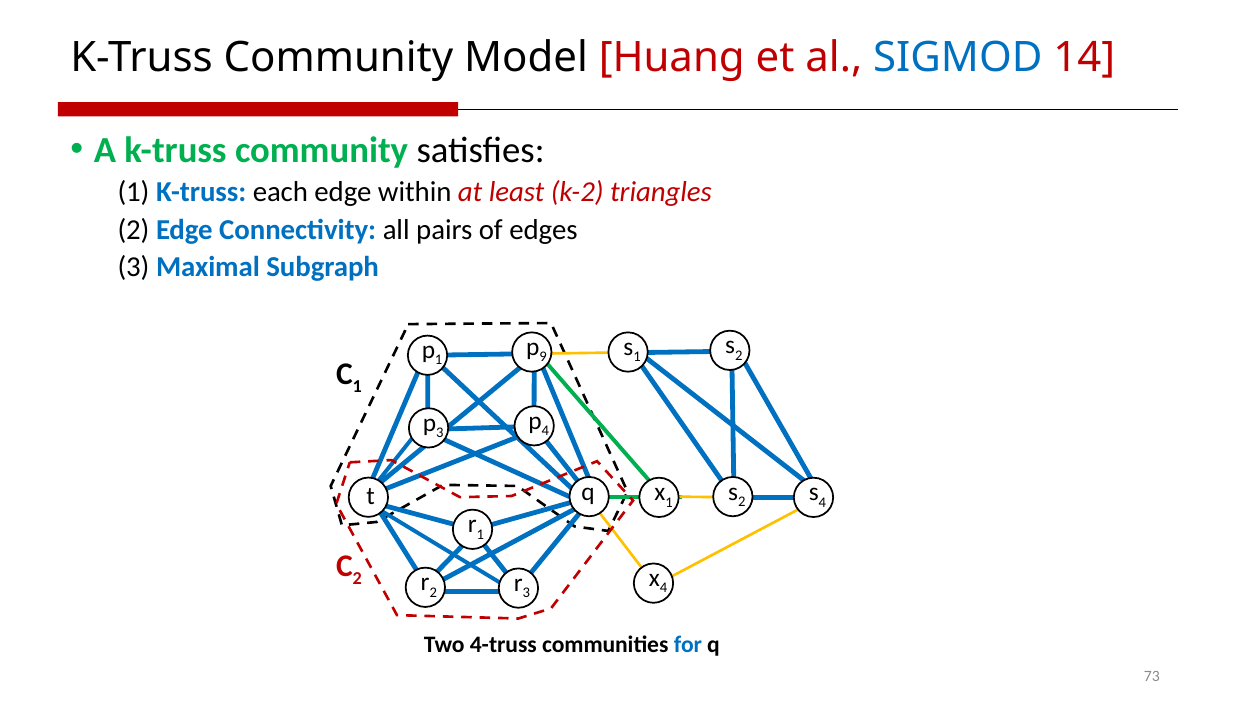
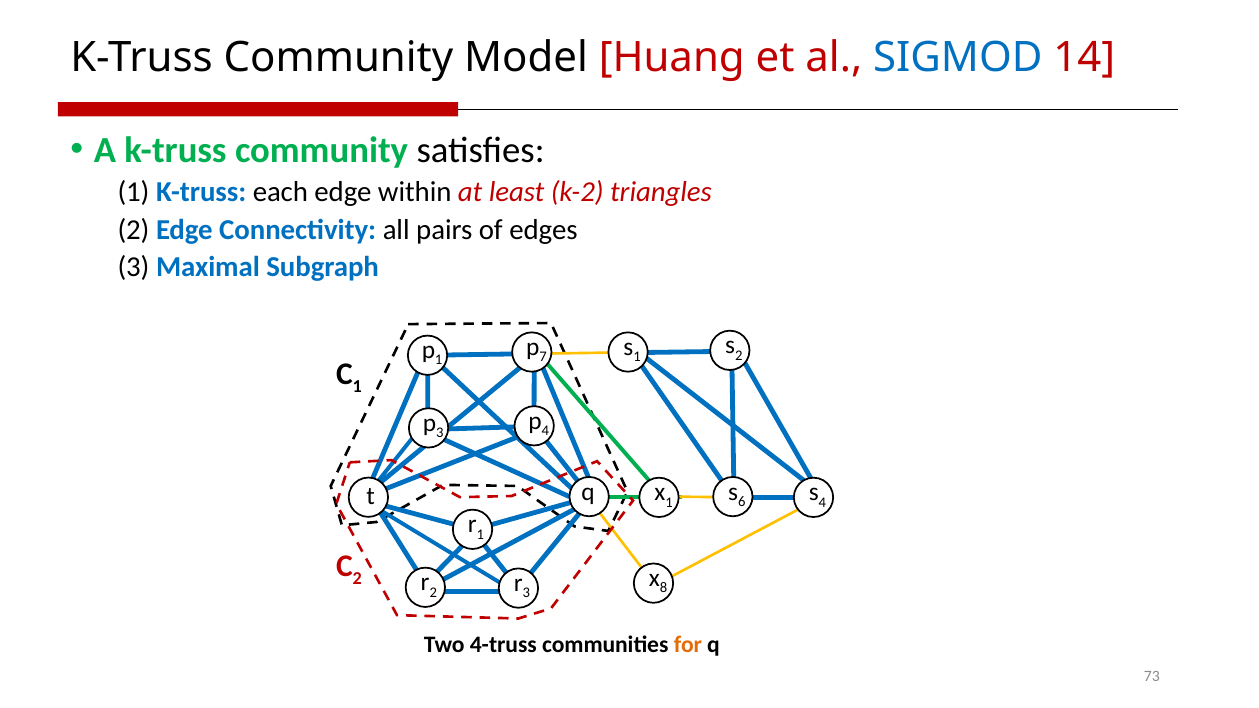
9: 9 -> 7 (543, 357)
2: 2 -> 6 (742, 502)
4: 4 -> 8 (664, 588)
for colour: blue -> orange (688, 645)
